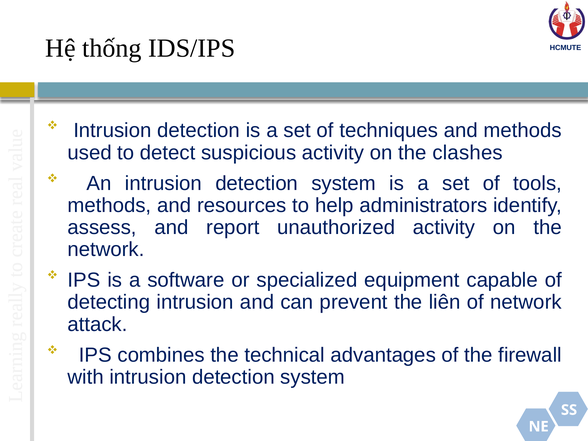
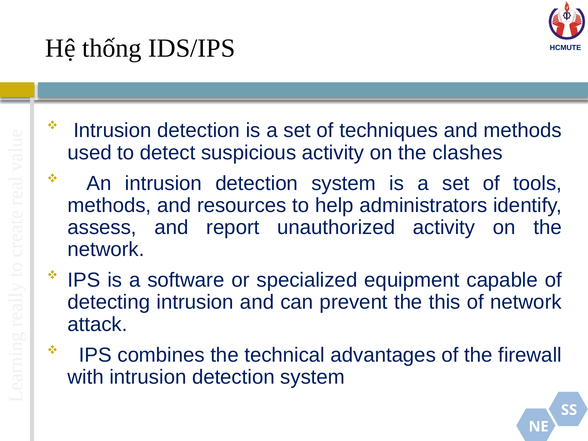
liên: liên -> this (445, 302)
